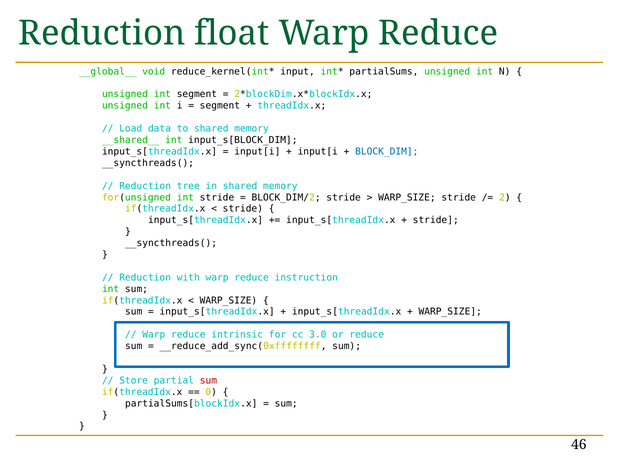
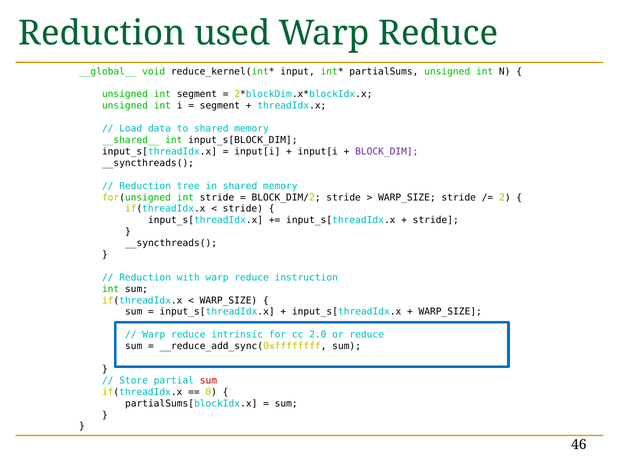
float: float -> used (232, 33)
BLOCK_DIM colour: blue -> purple (387, 152)
3.0: 3.0 -> 2.0 (318, 335)
